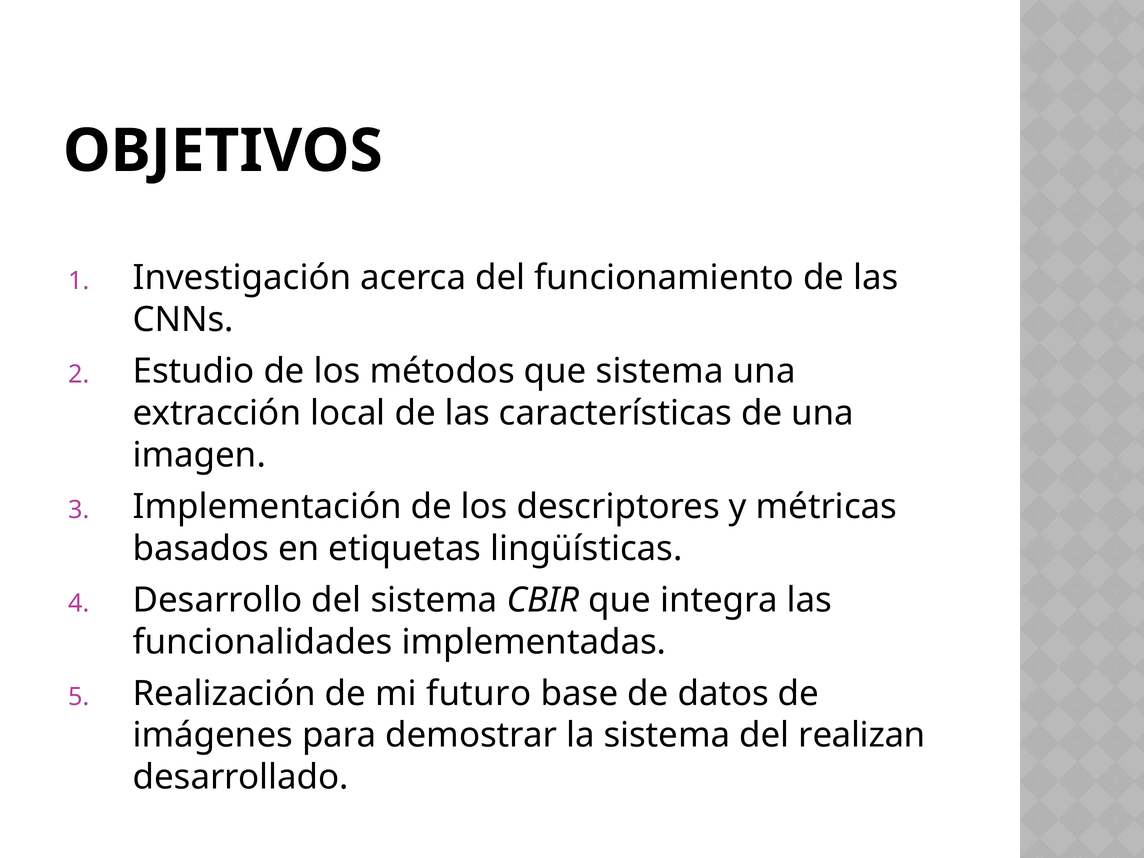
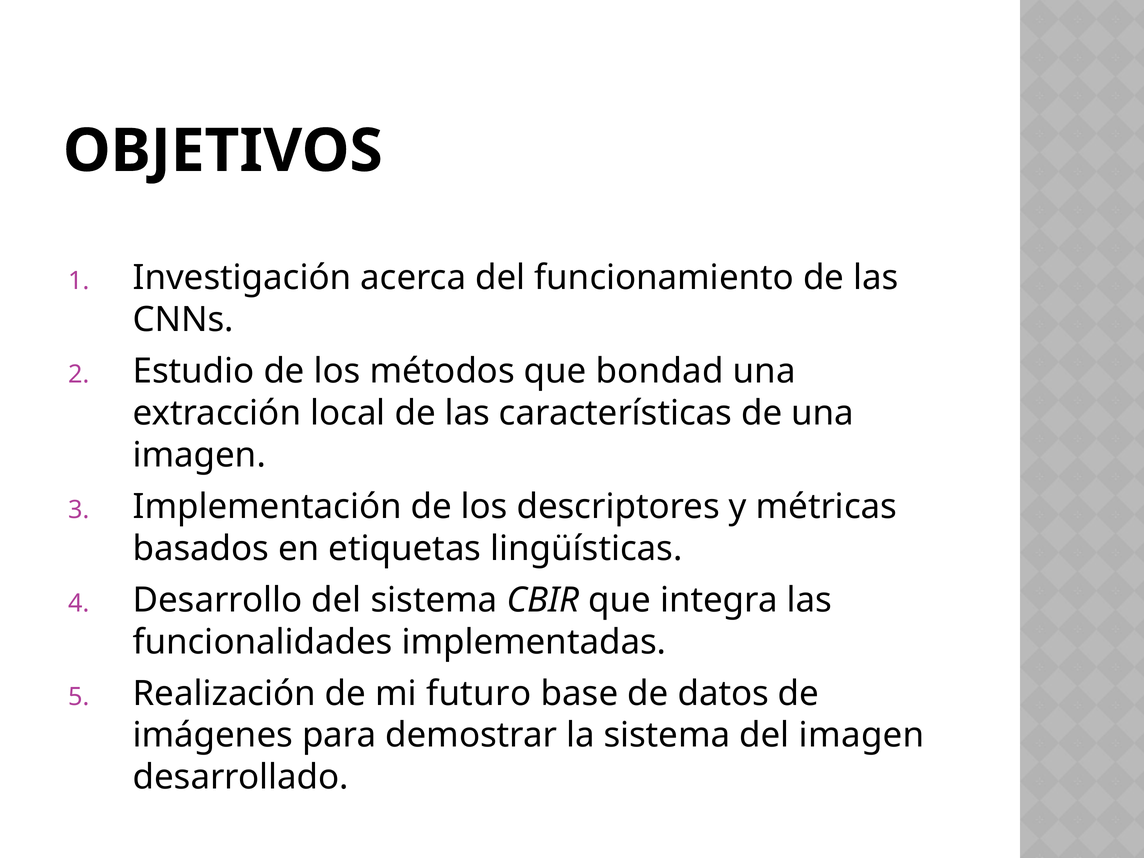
que sistema: sistema -> bondad (660, 371)
del realizan: realizan -> imagen (862, 735)
